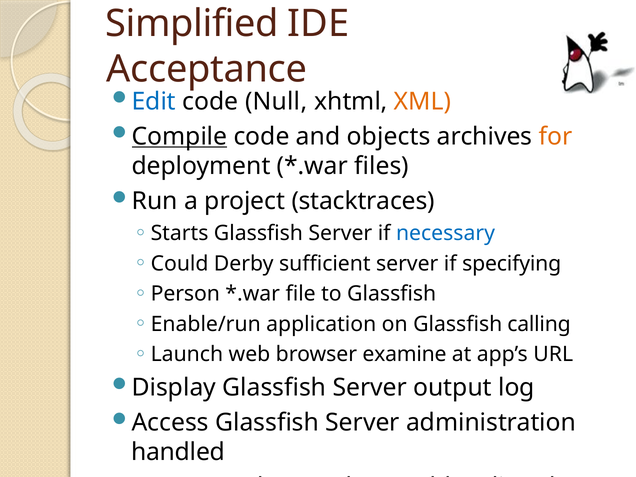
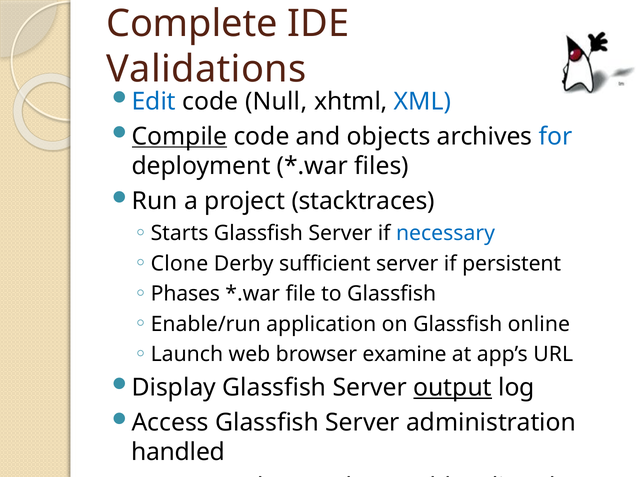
Simplified: Simplified -> Complete (192, 23)
Acceptance: Acceptance -> Validations (206, 69)
XML colour: orange -> blue (423, 101)
for colour: orange -> blue (556, 136)
Could: Could -> Clone (179, 264)
specifying: specifying -> persistent (512, 264)
Person: Person -> Phases (185, 294)
calling: calling -> online (539, 324)
output underline: none -> present (453, 388)
